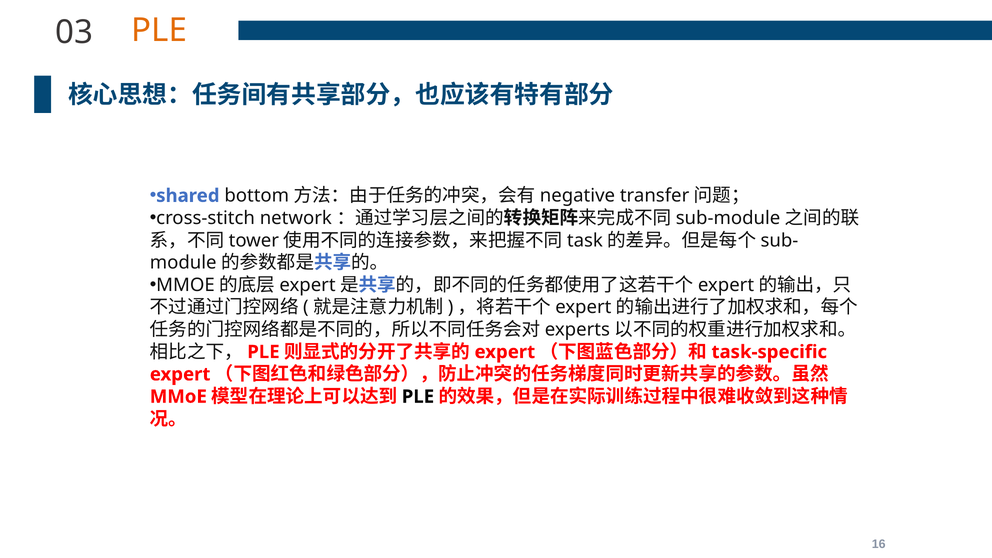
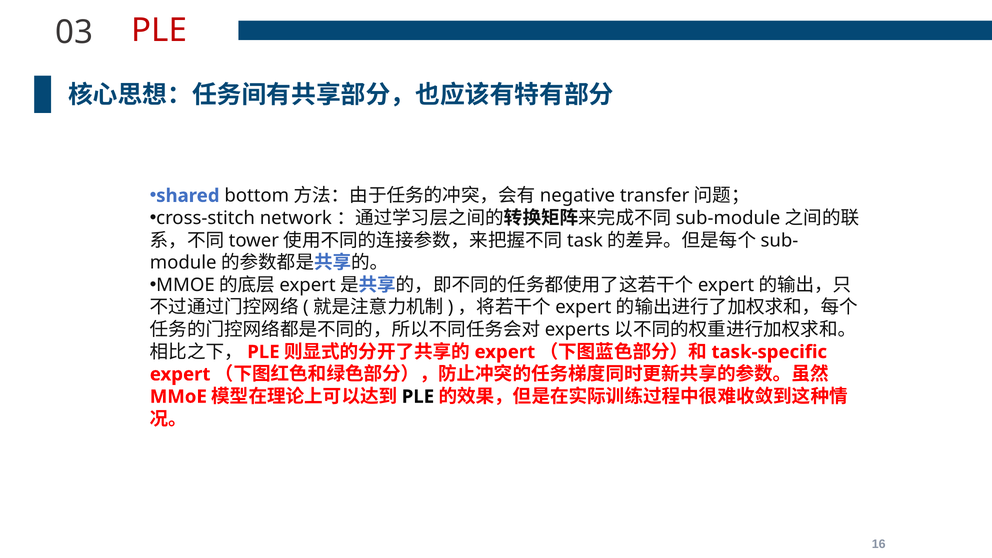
PLE colour: orange -> red (159, 30)
